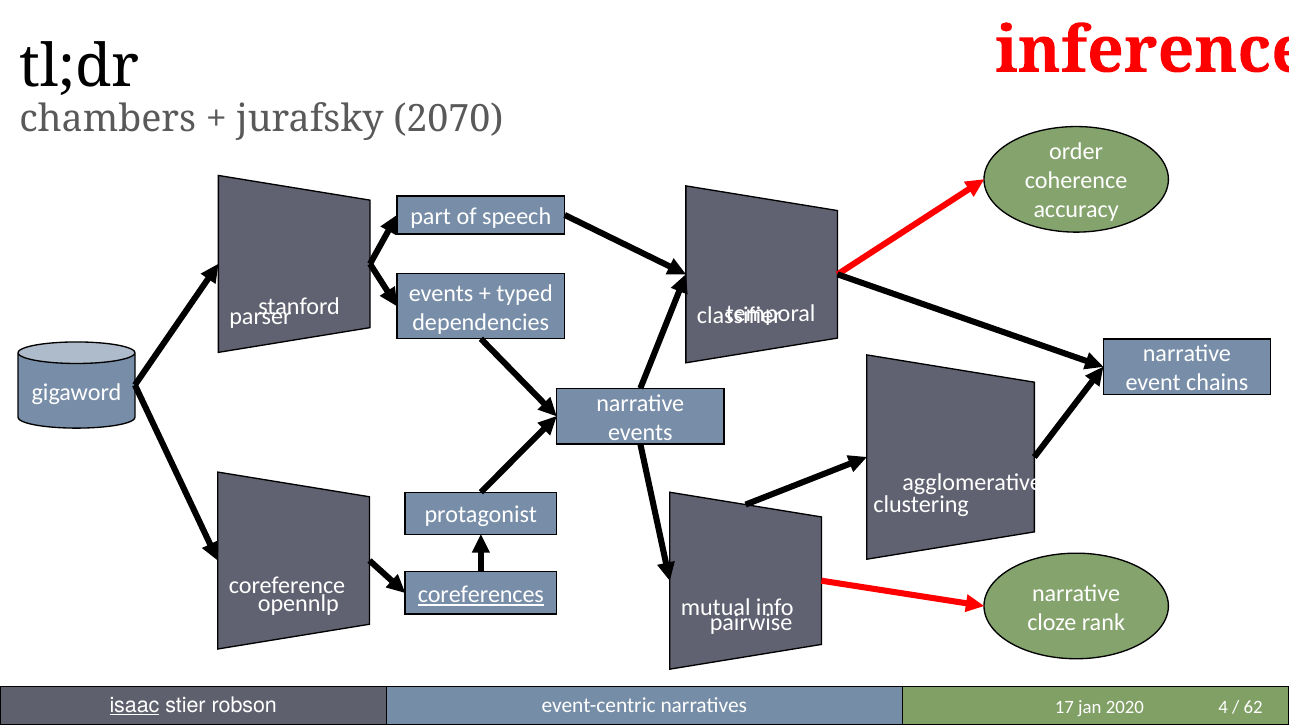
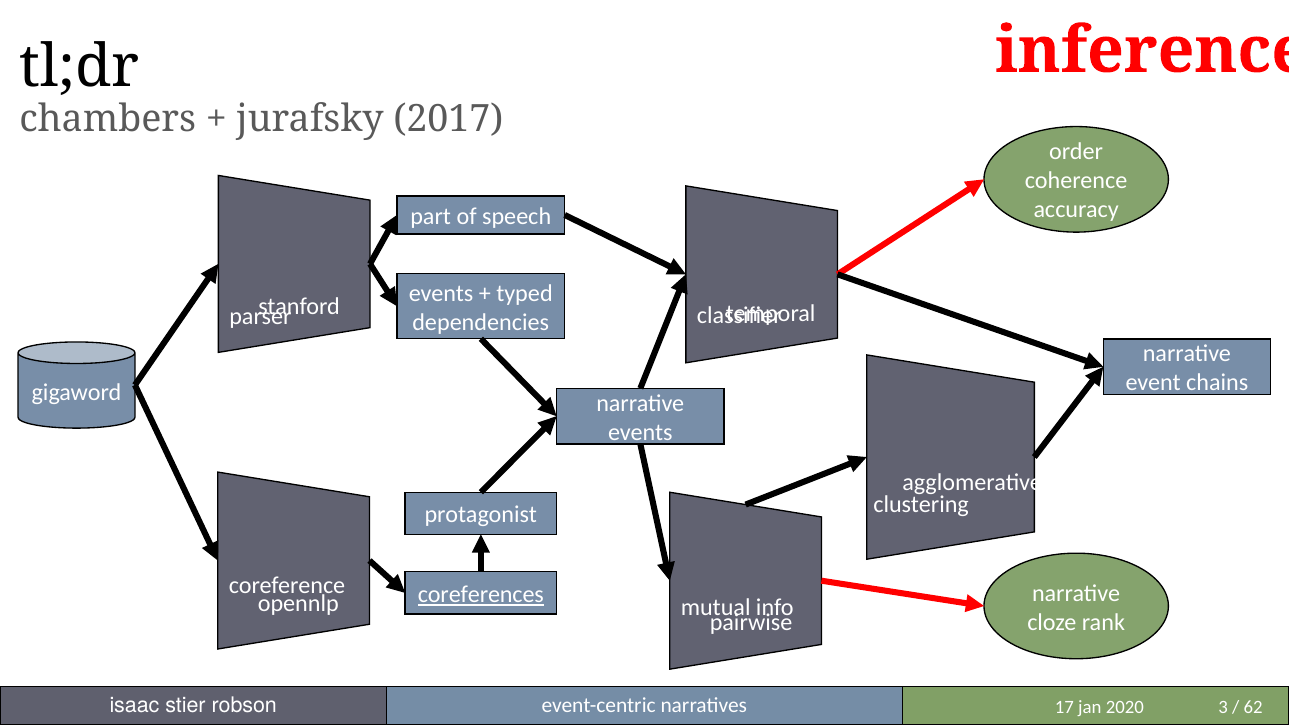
2070: 2070 -> 2017 (448, 119)
isaac underline: present -> none (134, 706)
4: 4 -> 3 (1223, 707)
